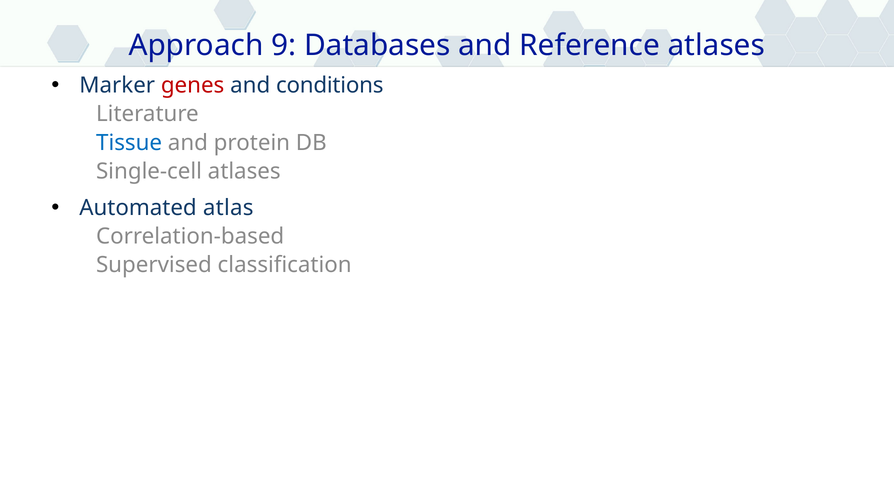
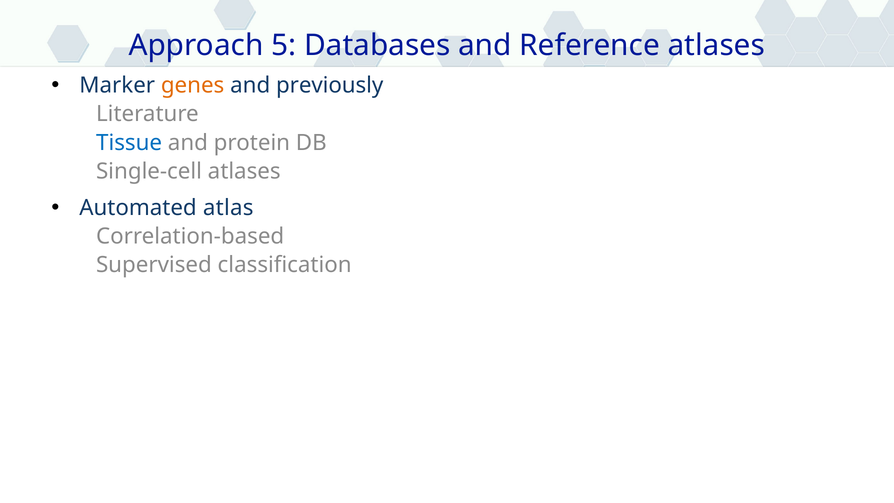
9: 9 -> 5 (284, 46)
genes colour: red -> orange (193, 85)
conditions: conditions -> previously (330, 85)
